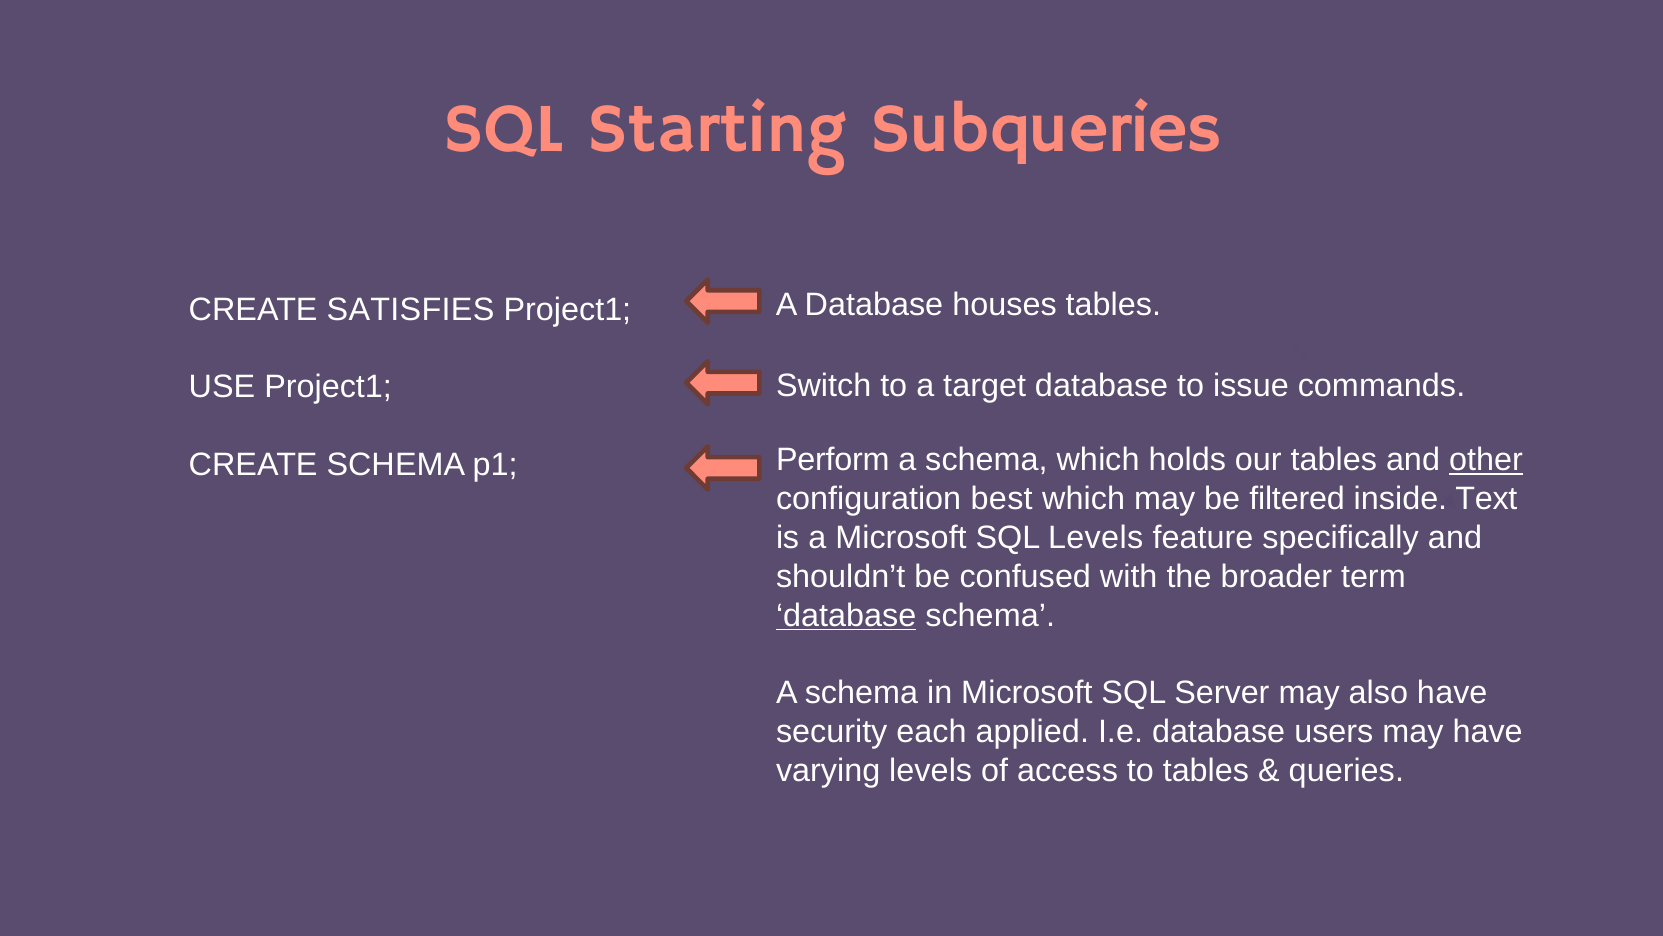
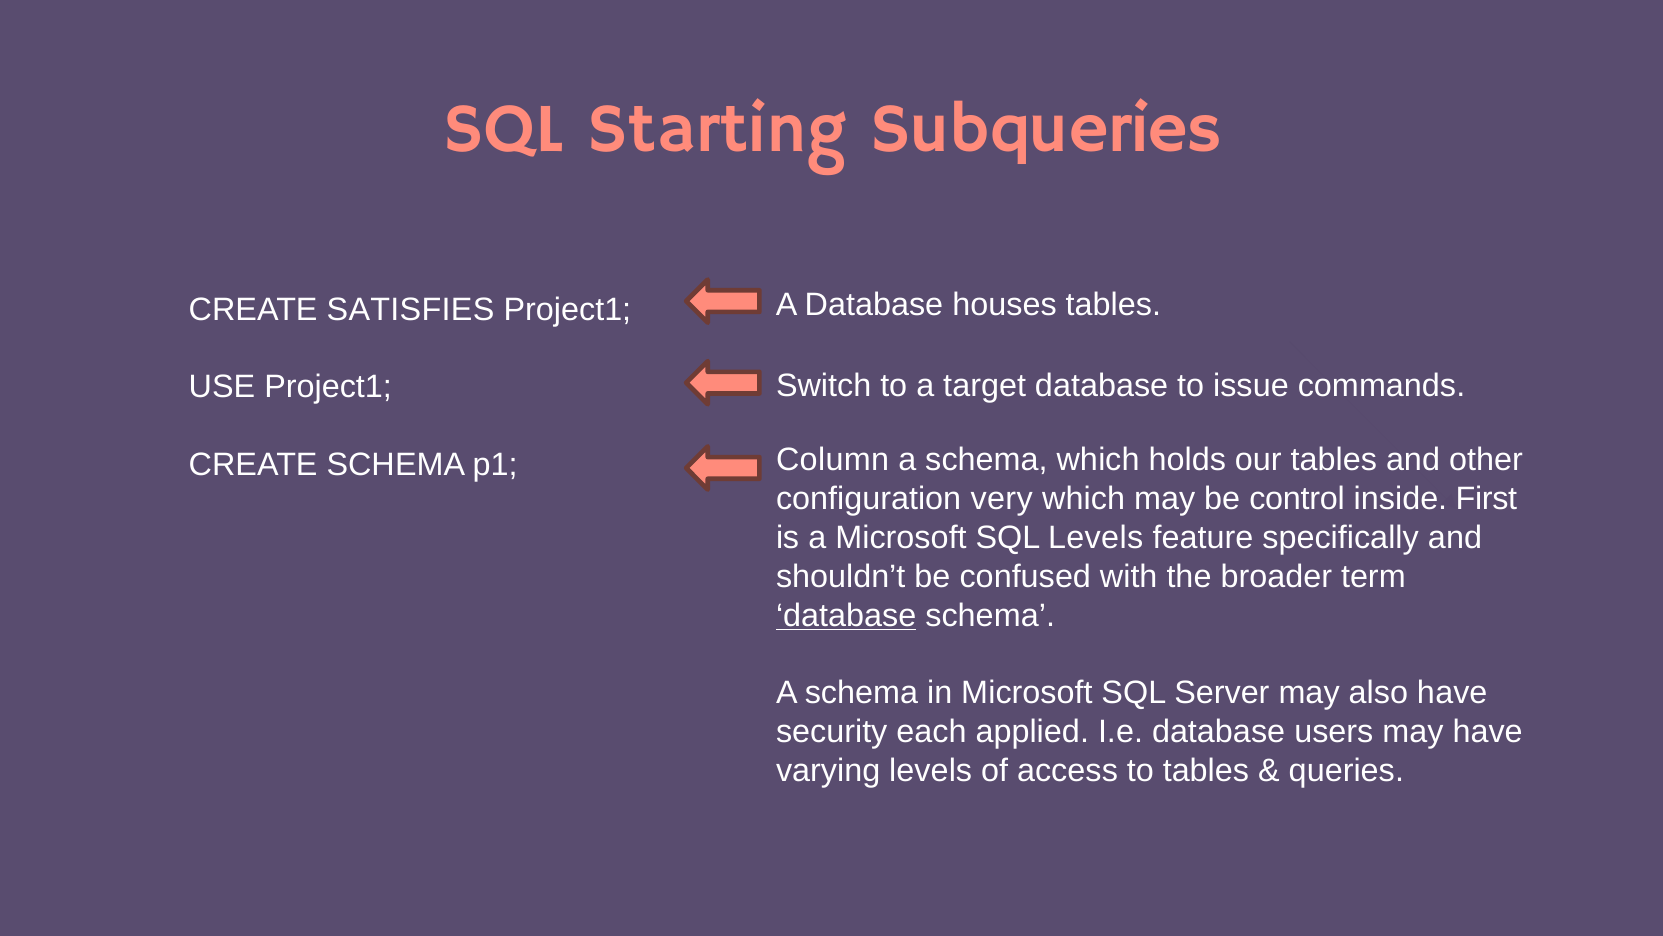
Perform: Perform -> Column (833, 460)
other underline: present -> none (1486, 460)
best: best -> very (1002, 499)
filtered: filtered -> control (1297, 499)
Text: Text -> First (1486, 499)
